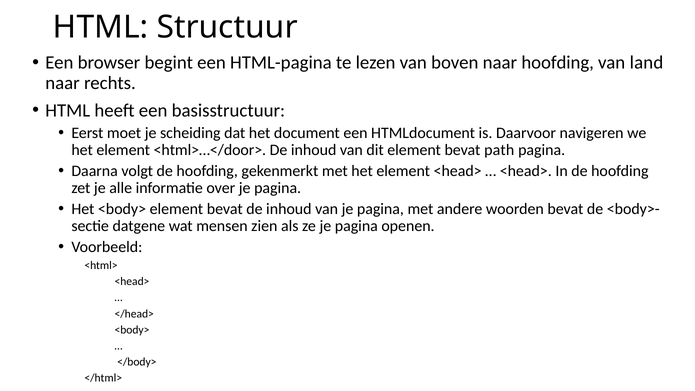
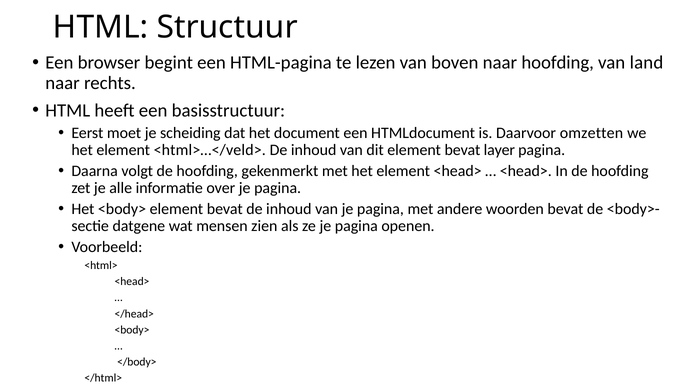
navigeren: navigeren -> omzetten (591, 133)
<html>…</door>: <html>…</door> -> <html>…</veld> (210, 150)
path: path -> layer (499, 150)
